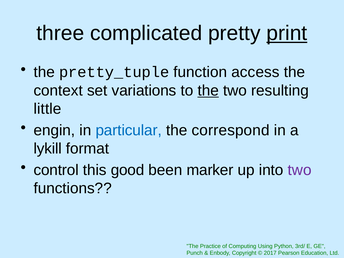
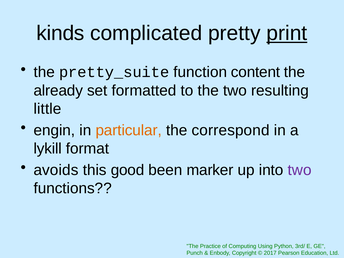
three: three -> kinds (60, 33)
pretty_tuple: pretty_tuple -> pretty_suite (114, 72)
access: access -> content (256, 72)
context: context -> already (58, 91)
variations: variations -> formatted (144, 91)
the underline: present -> none (208, 91)
particular colour: blue -> orange (129, 130)
control: control -> avoids (56, 170)
